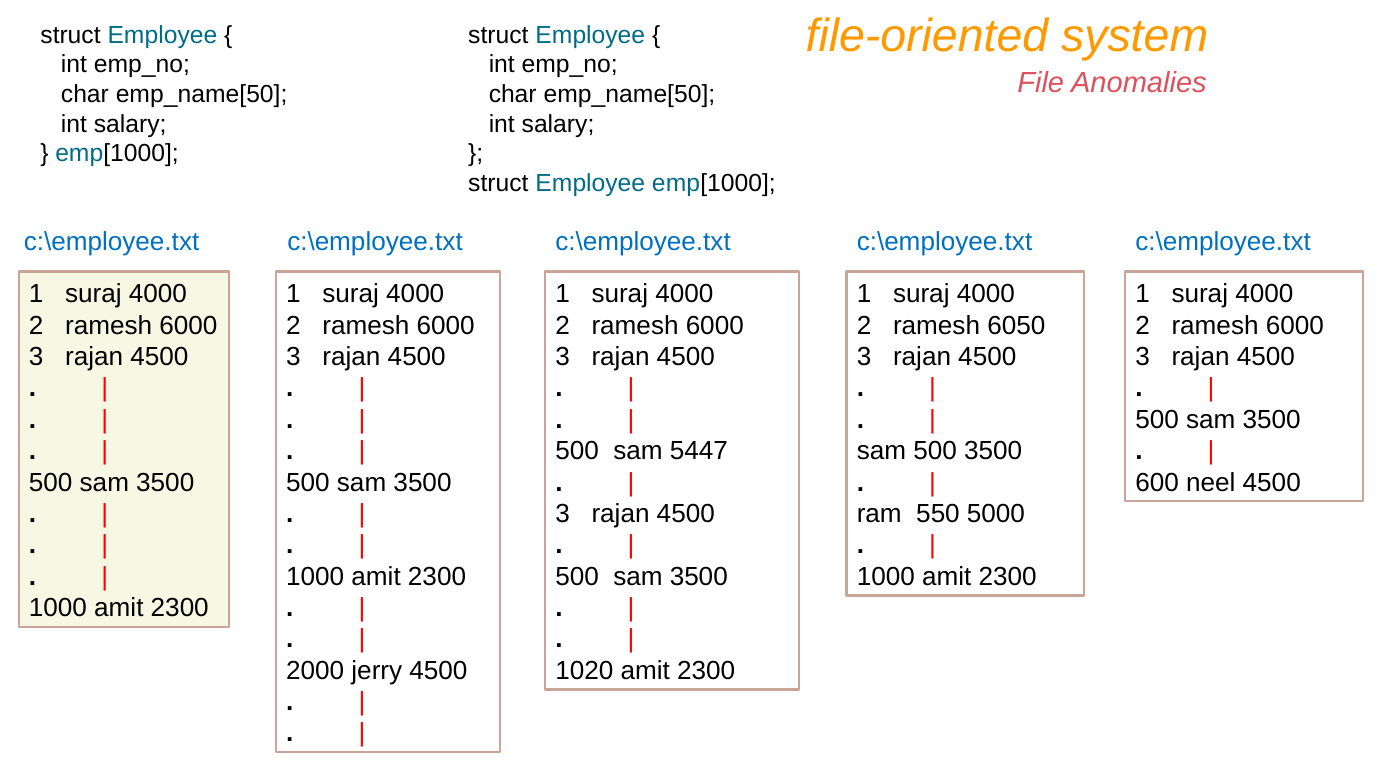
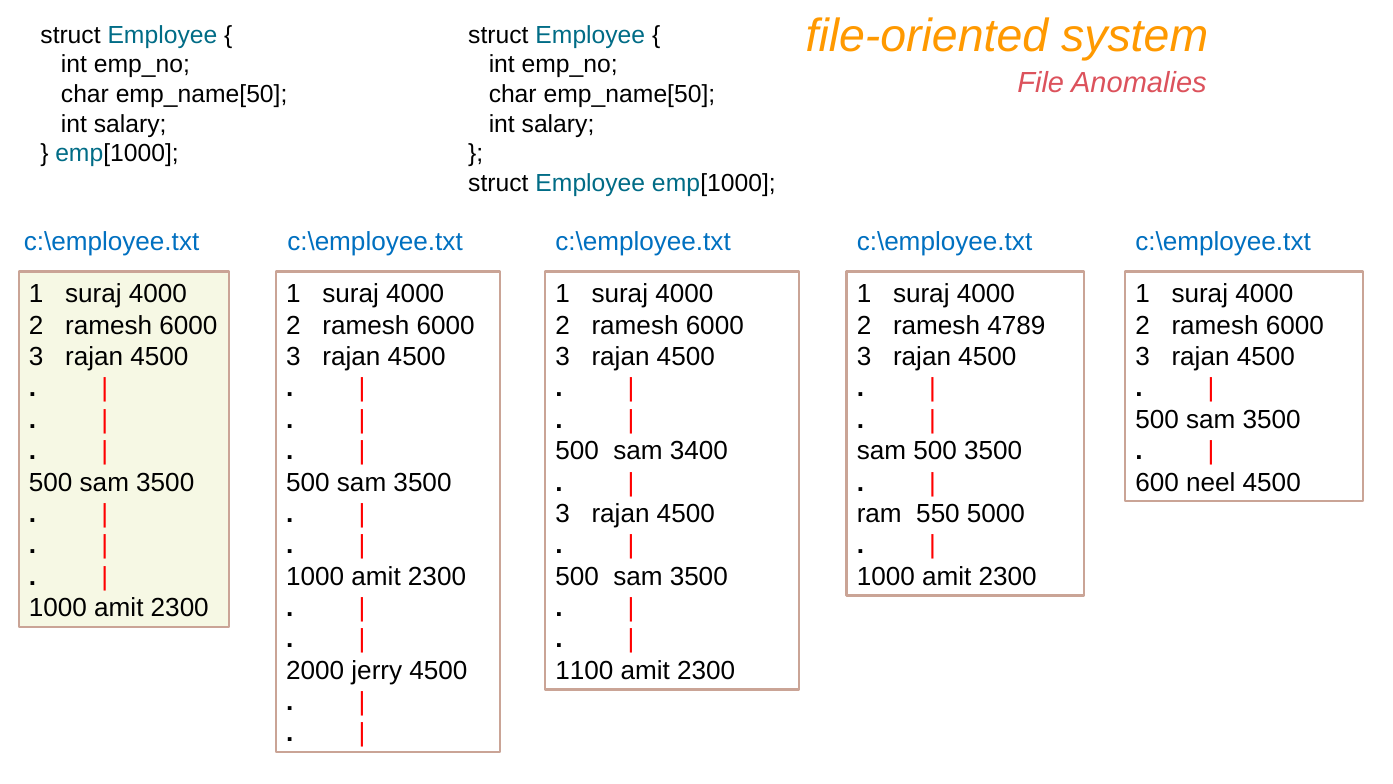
6050: 6050 -> 4789 (1016, 325)
5447: 5447 -> 3400 (699, 451)
1020: 1020 -> 1100 (584, 670)
